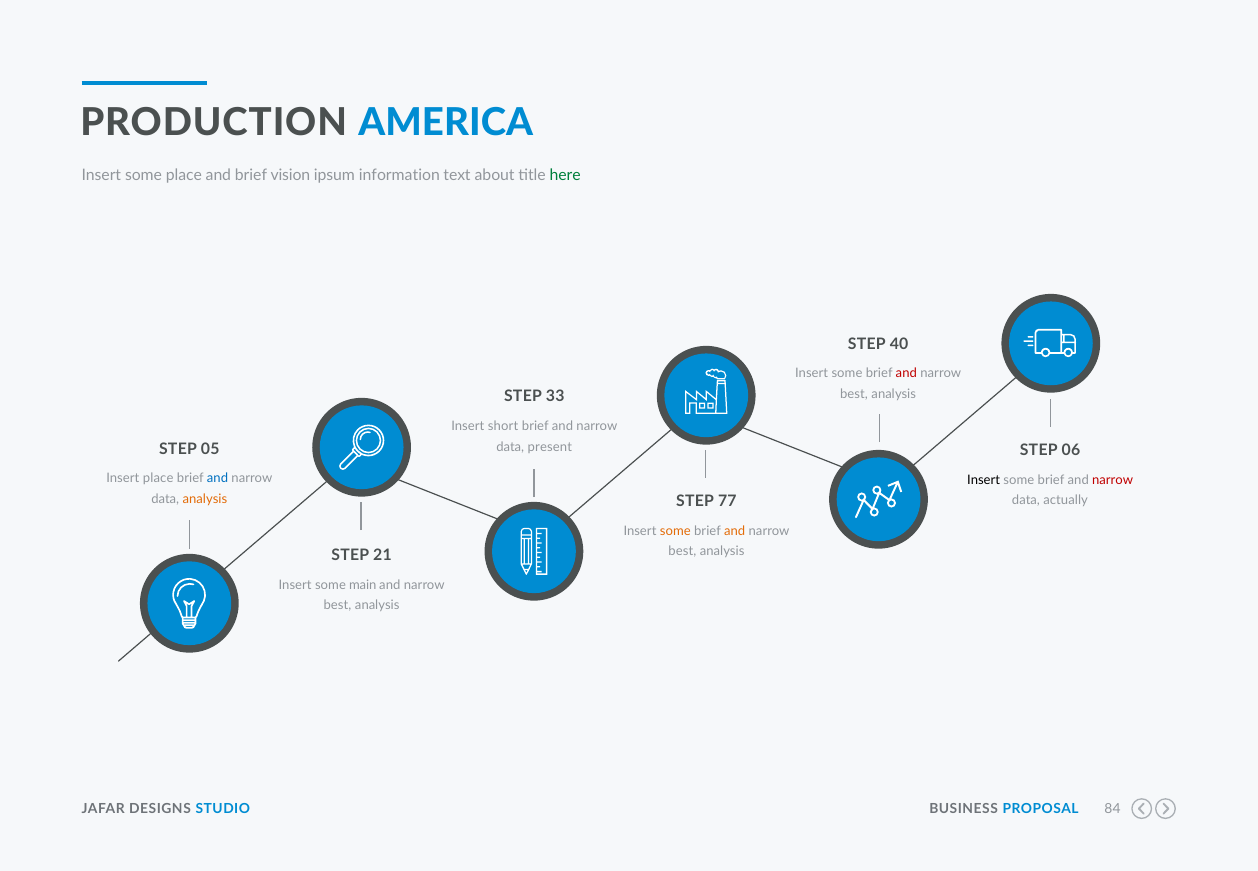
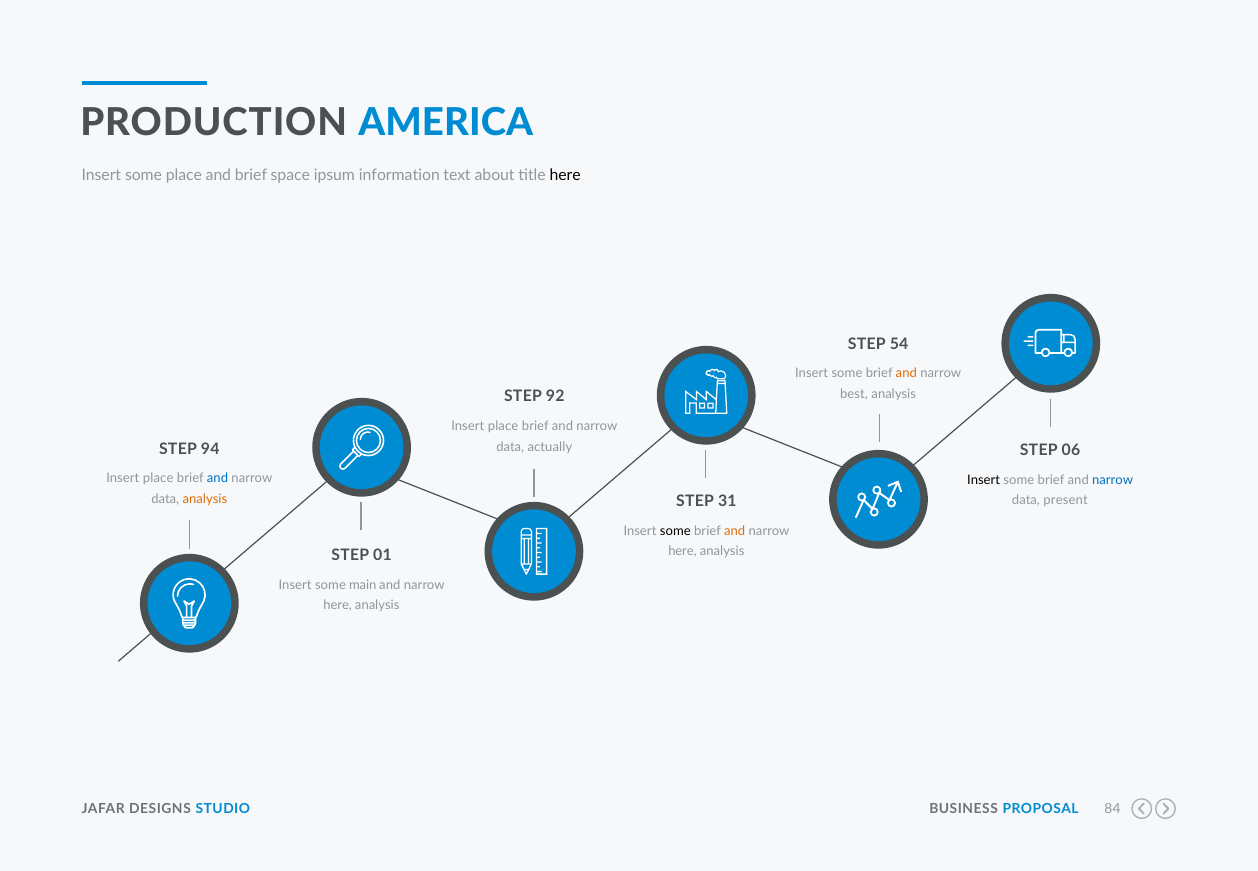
vision: vision -> space (290, 175)
here colour: green -> black (565, 175)
40: 40 -> 54 (899, 344)
and colour: red -> orange (906, 374)
33: 33 -> 92 (555, 397)
short: short -> place (503, 426)
present: present -> actually (550, 447)
05: 05 -> 94 (210, 449)
narrow colour: red -> blue (1113, 480)
77: 77 -> 31 (727, 501)
actually: actually -> present (1066, 500)
some colour: orange -> black (675, 531)
best: best -> here (682, 551)
21: 21 -> 01 (382, 555)
best: best -> here (338, 605)
